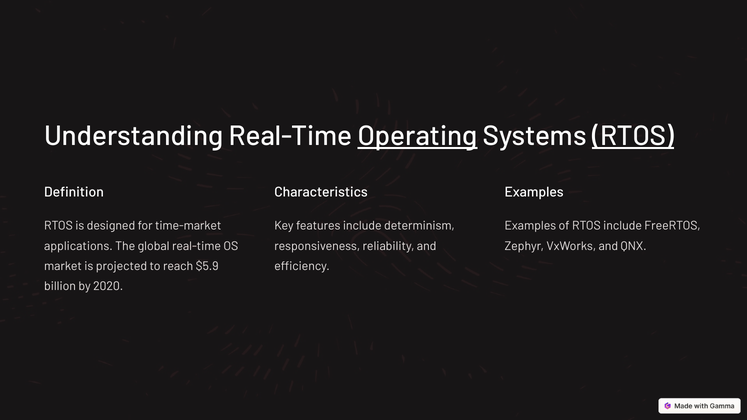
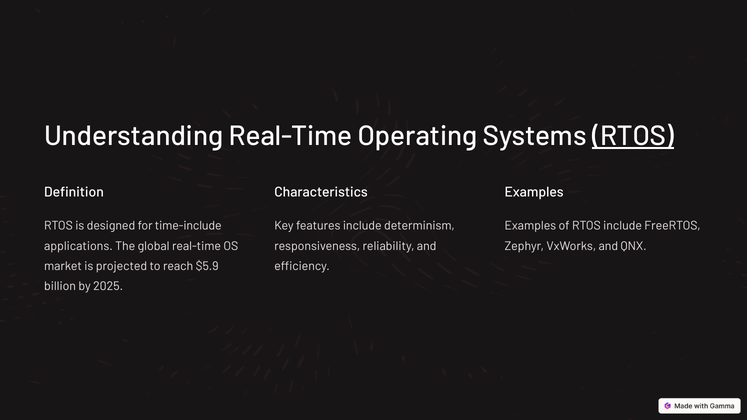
Operating underline: present -> none (417, 136)
time-market: time-market -> time-include (188, 226)
2020: 2020 -> 2025 (108, 286)
